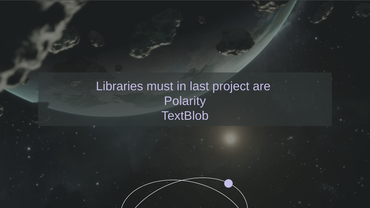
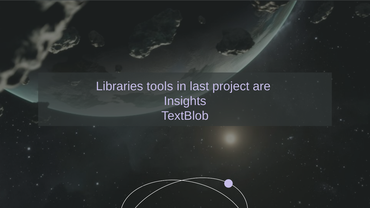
must: must -> tools (160, 86)
Polarity: Polarity -> Insights (185, 101)
